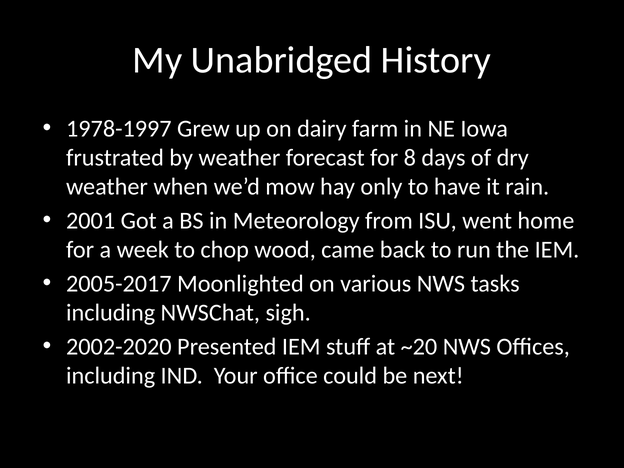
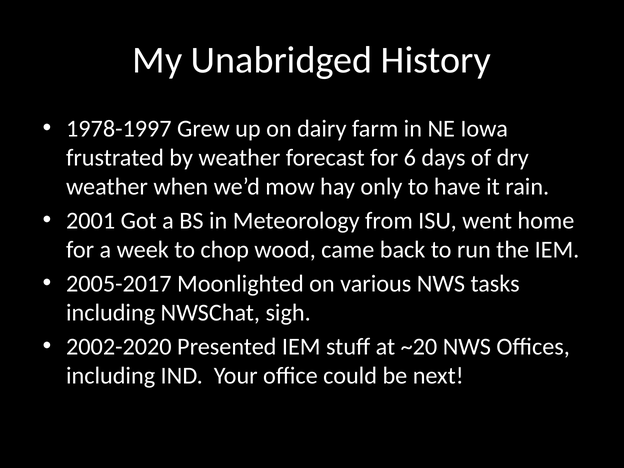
8: 8 -> 6 (410, 158)
